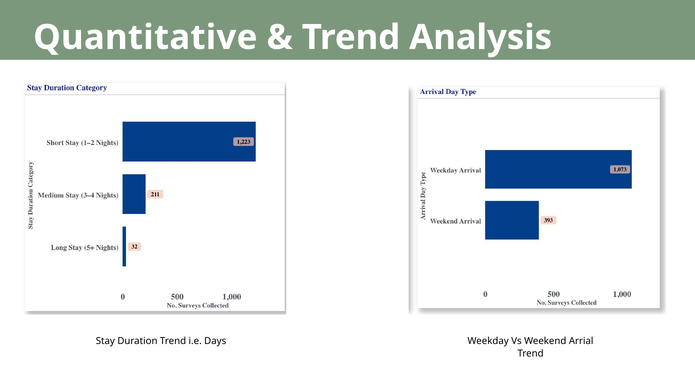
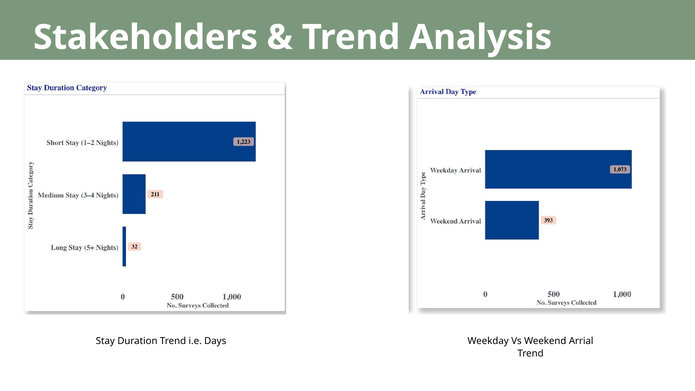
Quantitative: Quantitative -> Stakeholders (146, 37)
